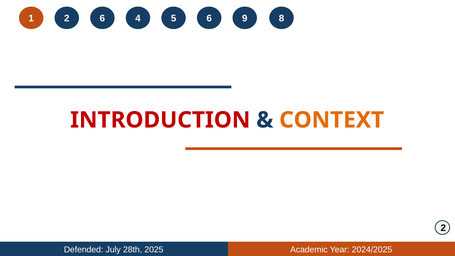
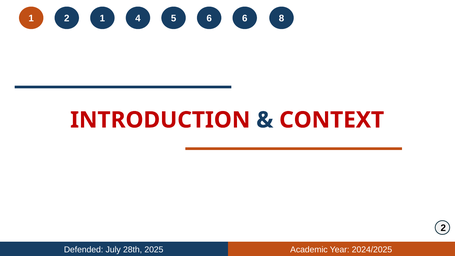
2 6: 6 -> 1 (102, 18)
6 9: 9 -> 6 (245, 18)
CONTEXT colour: orange -> red (332, 120)
